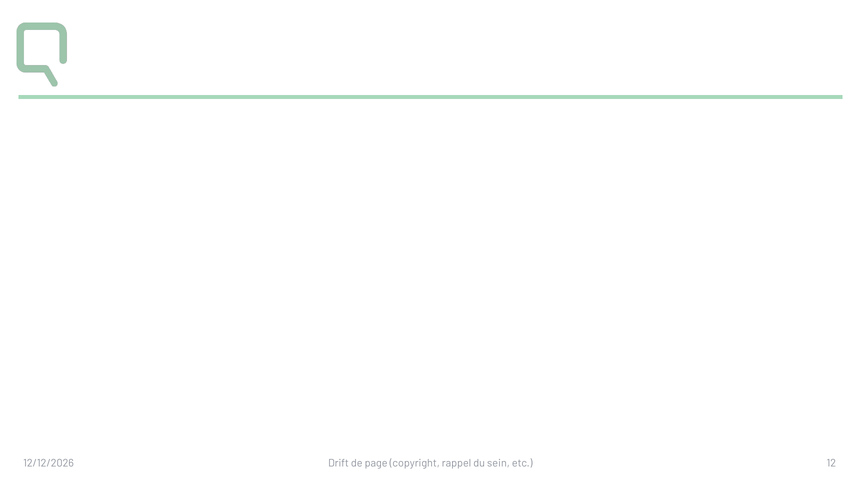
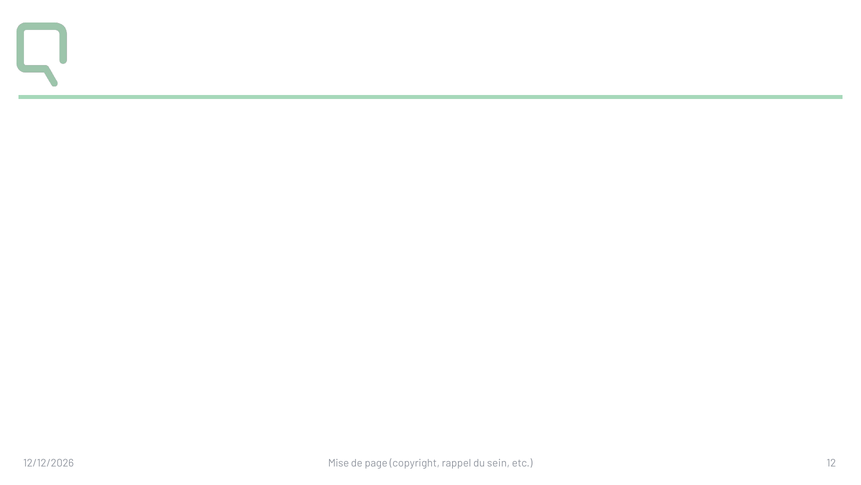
Drift: Drift -> Mise (339, 463)
